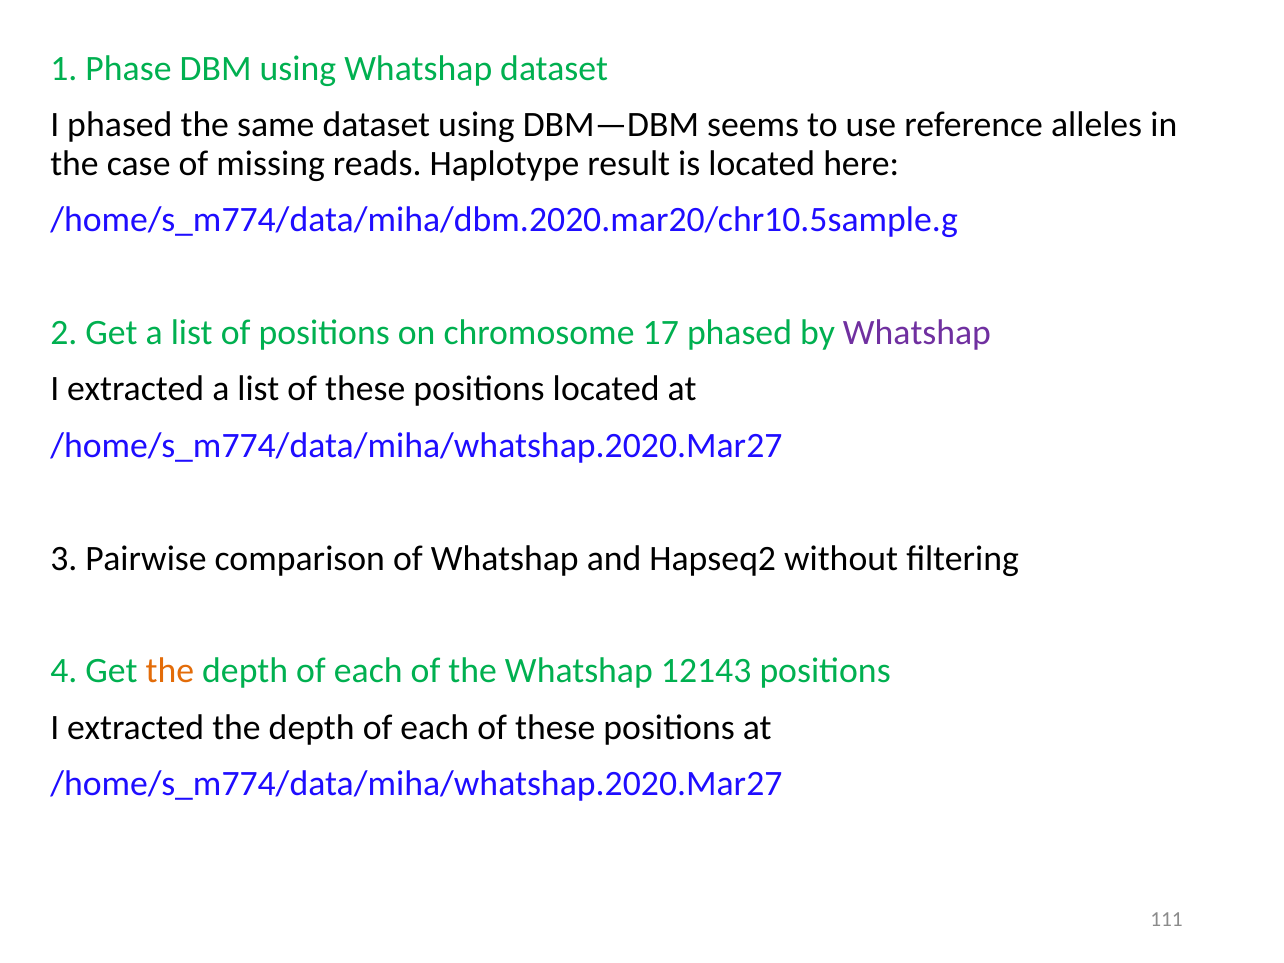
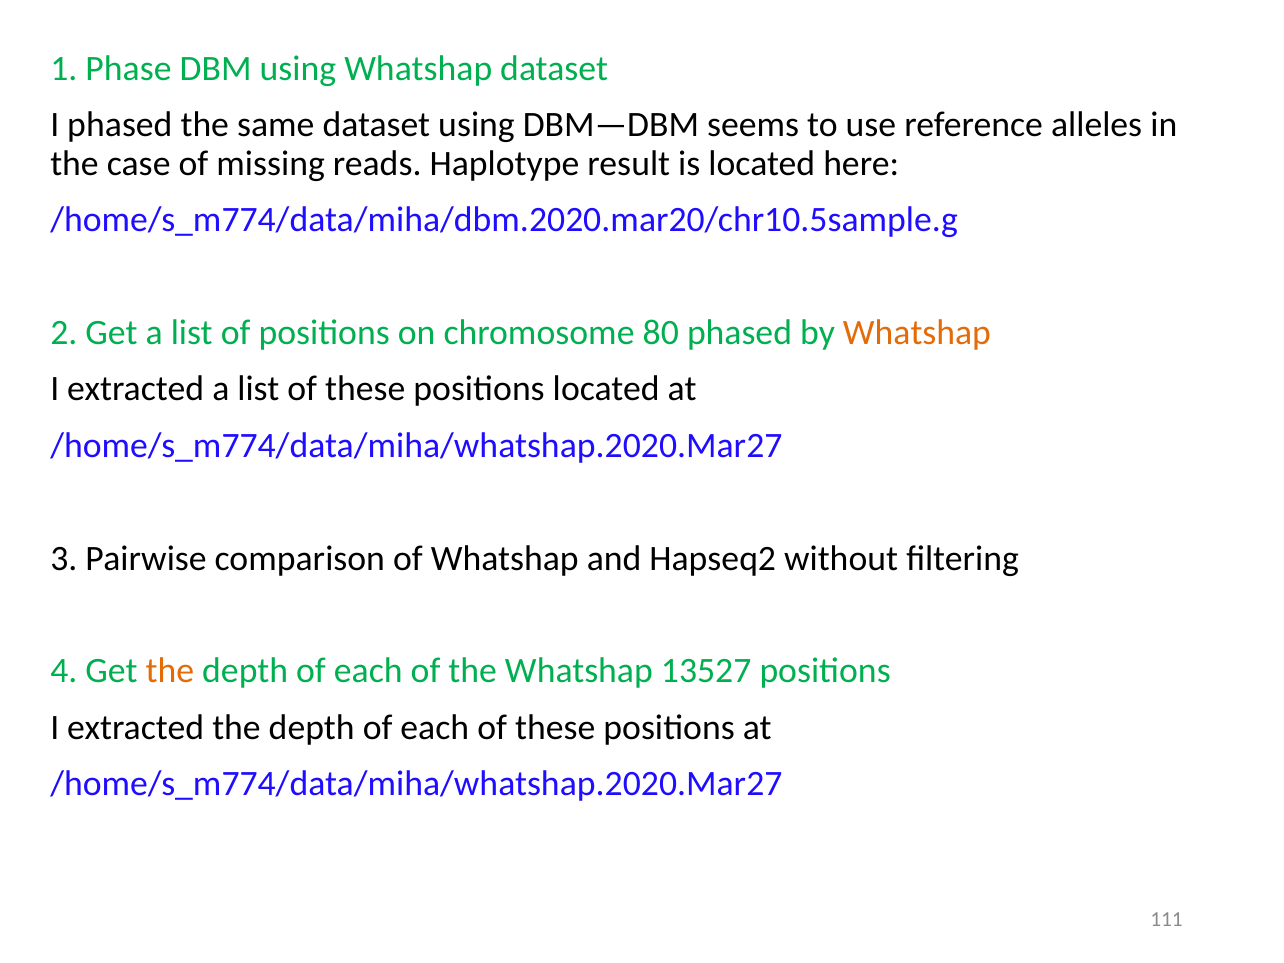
17: 17 -> 80 (661, 333)
Whatshap colour: purple -> orange (917, 333)
12143: 12143 -> 13527 (706, 671)
